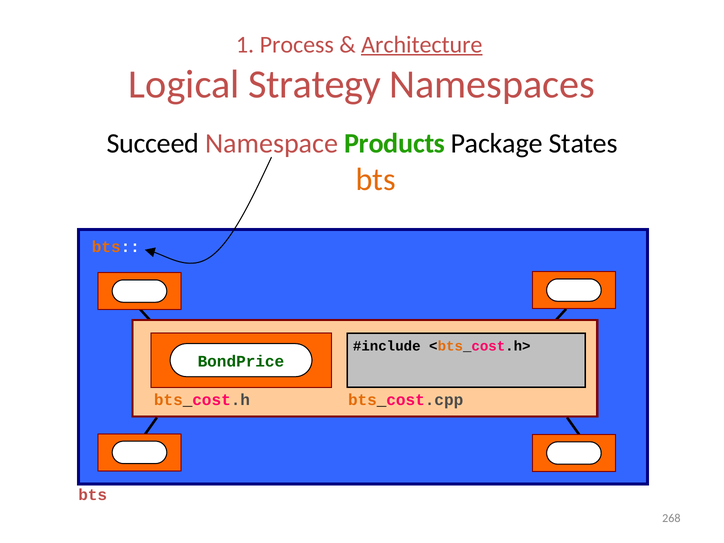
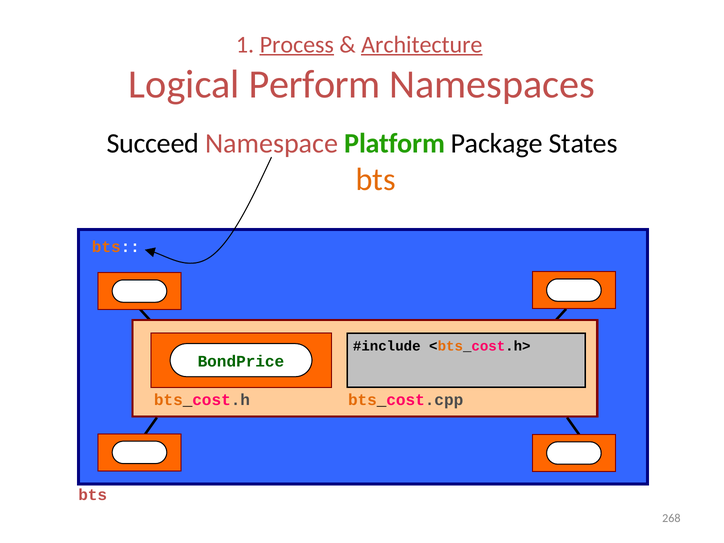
Process underline: none -> present (297, 45)
Strategy: Strategy -> Perform (315, 84)
Products: Products -> Platform (395, 143)
